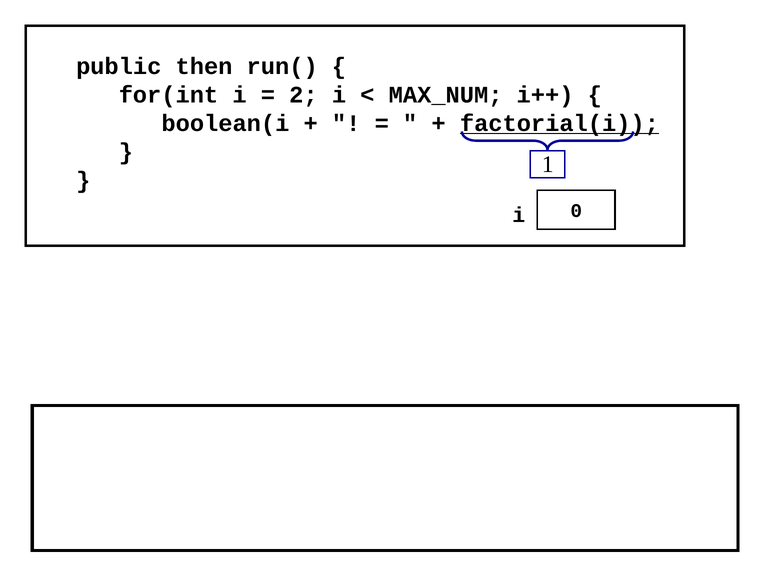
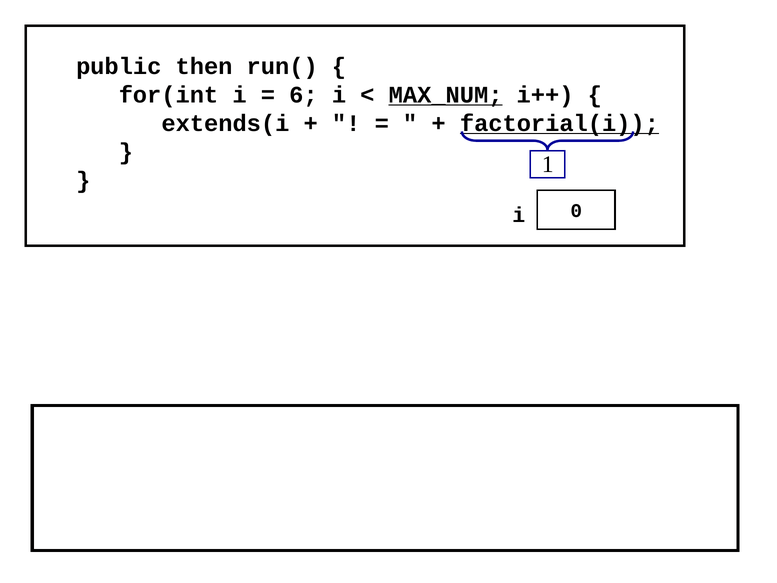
2: 2 -> 6 (303, 95)
MAX_NUM underline: none -> present (446, 95)
boolean(i: boolean(i -> extends(i (225, 123)
